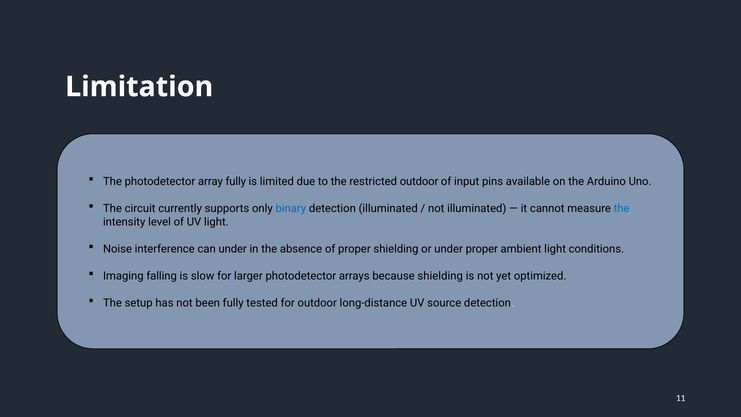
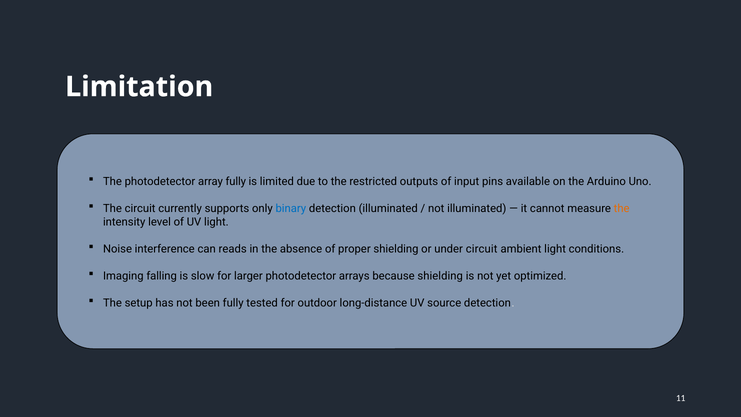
restricted outdoor: outdoor -> outputs (419, 181)
the colour: blue -> orange (622, 208)
can under: under -> reads (233, 249)
under proper: proper -> circuit (482, 249)
